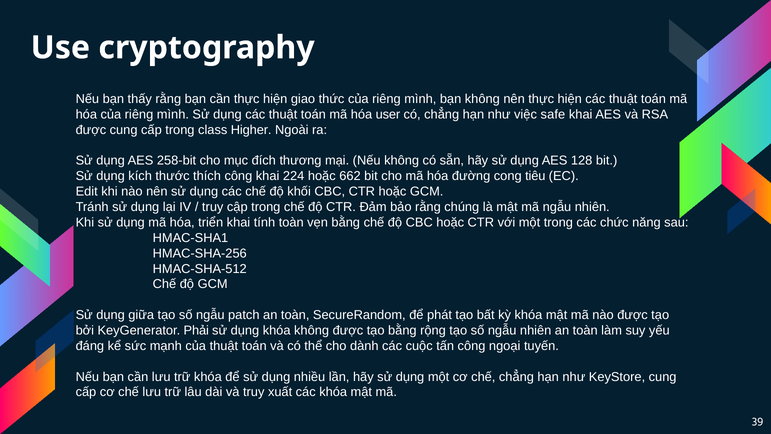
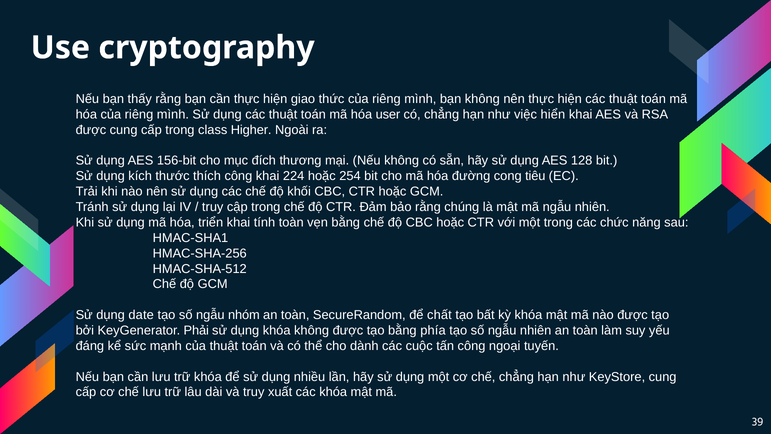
safe: safe -> hiển (553, 114)
258-bit: 258-bit -> 156-bit (177, 161)
662: 662 -> 254 (350, 176)
Edit: Edit -> Trải (87, 191)
giữa: giữa -> date (141, 315)
patch: patch -> nhóm (244, 315)
phát: phát -> chất (439, 315)
rộng: rộng -> phía (433, 330)
